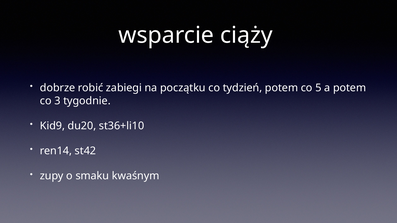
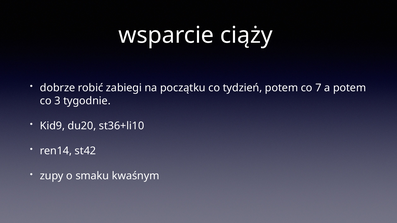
5: 5 -> 7 (318, 88)
